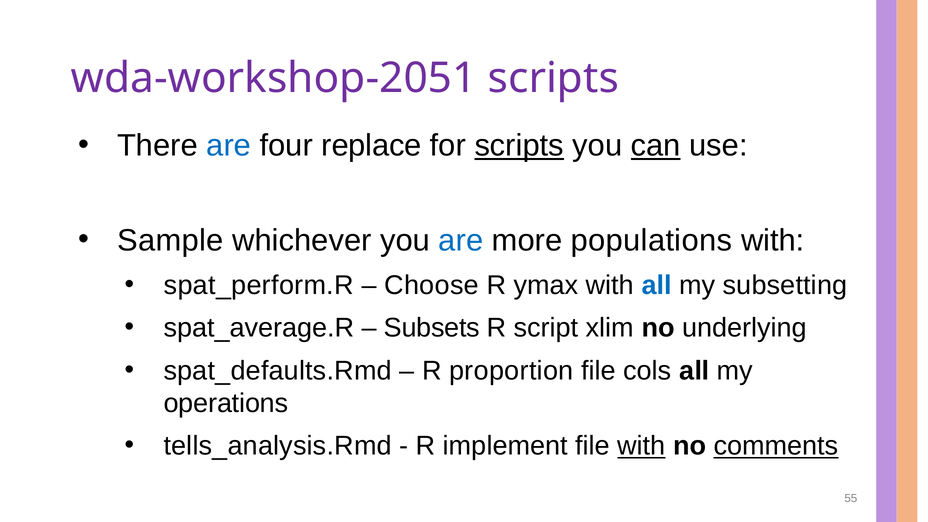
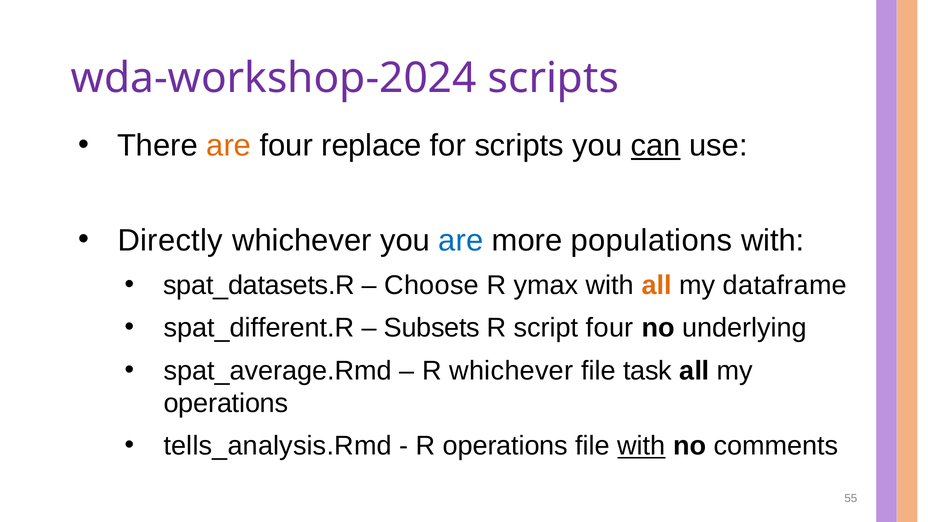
wda-workshop-2051: wda-workshop-2051 -> wda-workshop-2024 (274, 78)
are colour: blue -> orange (229, 146)
scripts underline: present -> none (519, 146)
Sample: Sample -> Directly (170, 240)
spat_perform.R: spat_perform.R -> spat_datasets.R (259, 285)
all colour: blue -> orange (657, 285)
subsetting: subsetting -> dataframe (785, 285)
spat_average.R: spat_average.R -> spat_different.R (259, 328)
script xlim: xlim -> four (610, 328)
spat_defaults.Rmd: spat_defaults.Rmd -> spat_average.Rmd (278, 371)
R proportion: proportion -> whichever (511, 371)
cols: cols -> task (648, 371)
R implement: implement -> operations (505, 446)
comments underline: present -> none (776, 446)
